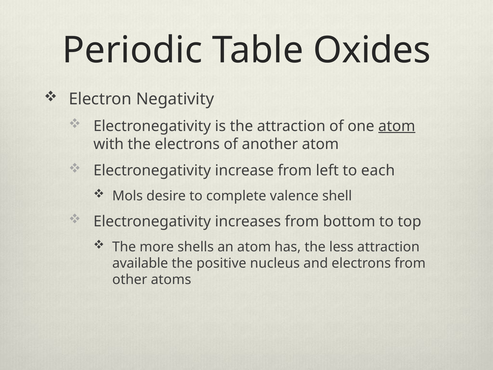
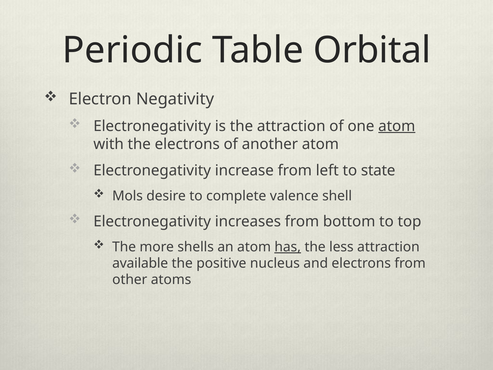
Oxides: Oxides -> Orbital (372, 50)
each: each -> state (378, 170)
has underline: none -> present (288, 247)
